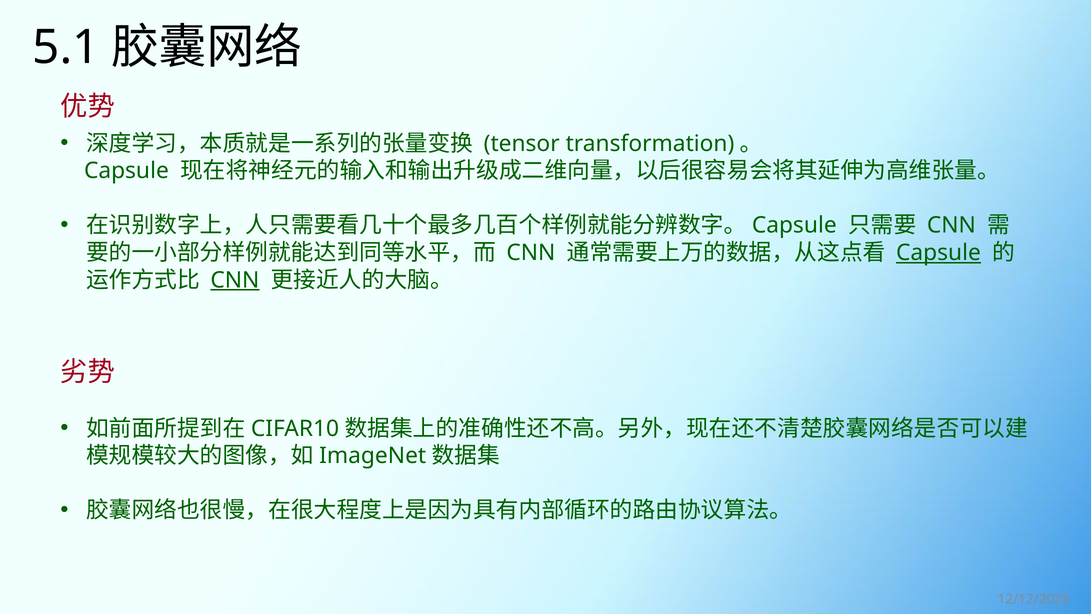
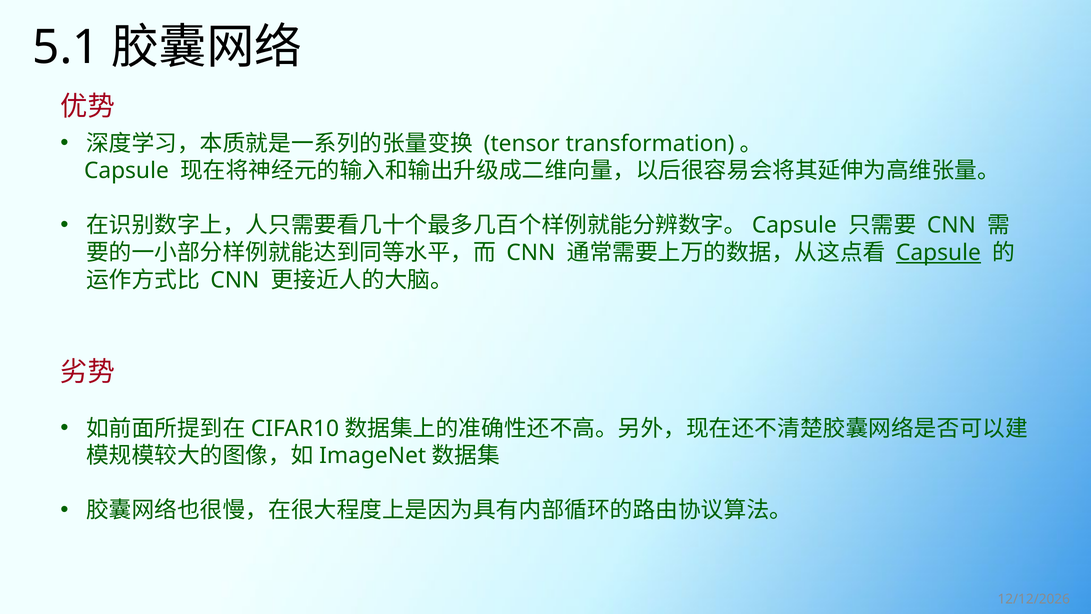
CNN underline: present -> none (235, 280)
